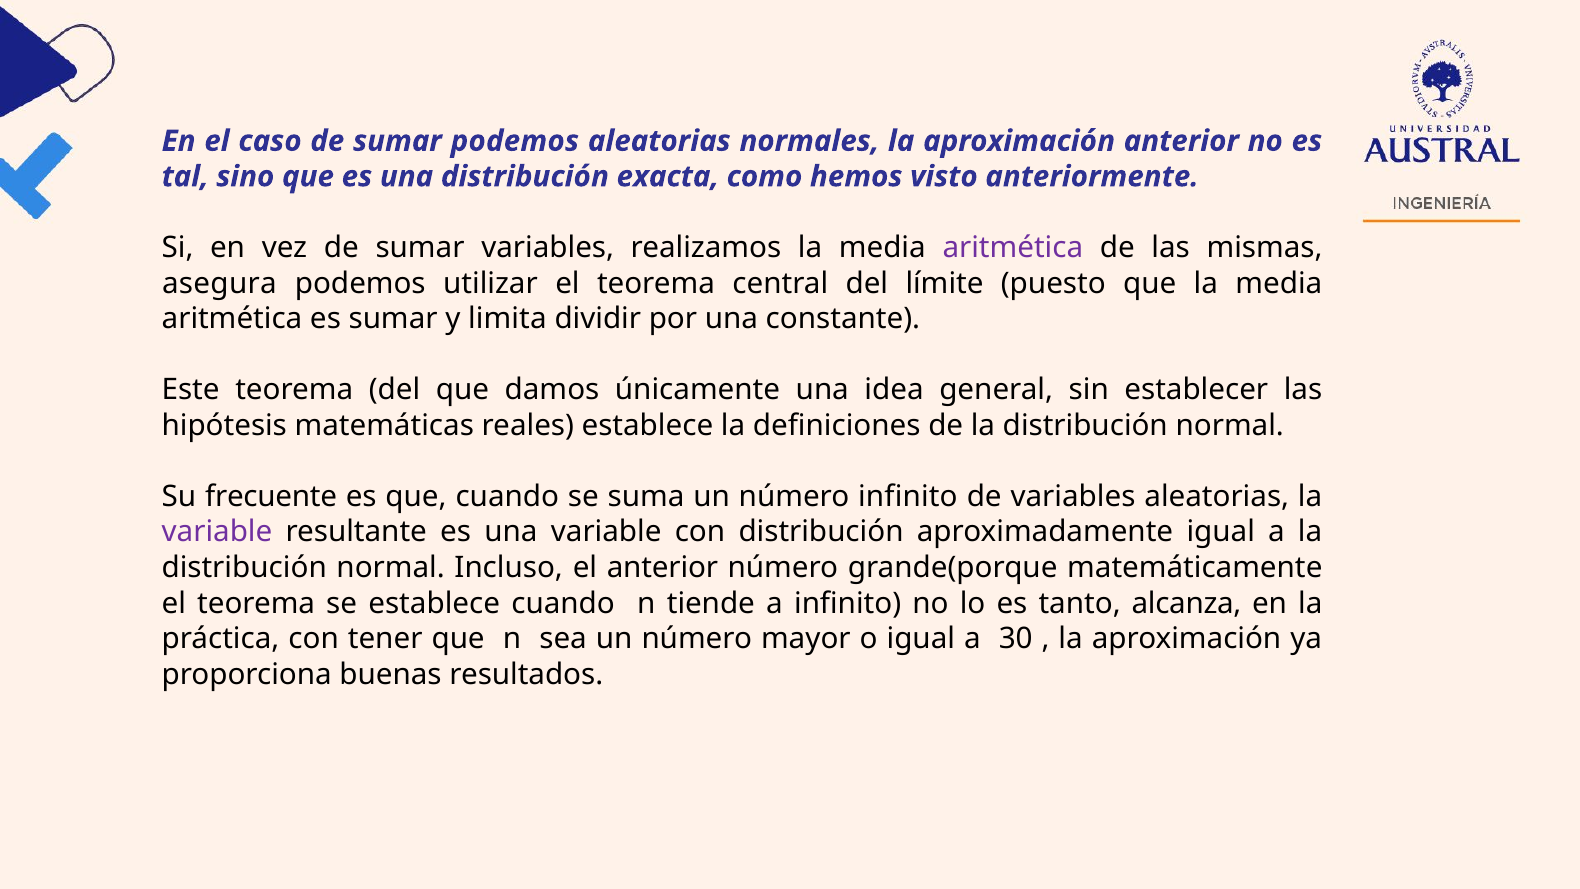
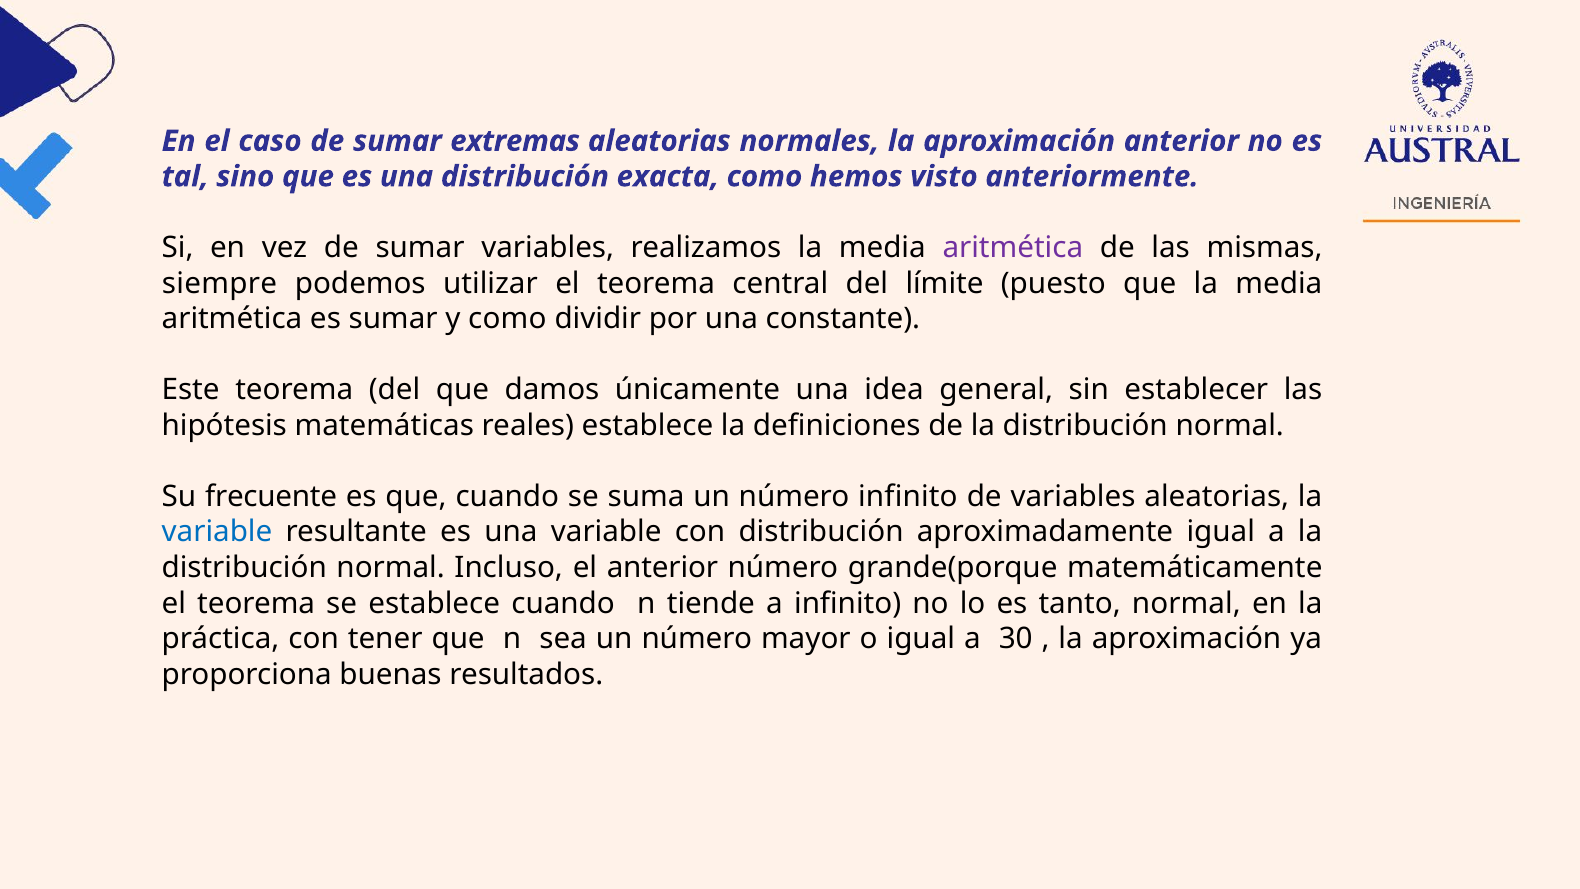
sumar podemos: podemos -> extremas (515, 141)
asegura: asegura -> siempre (219, 283)
y limita: limita -> como (507, 319)
variable colour: purple -> blue (217, 532)
tanto alcanza: alcanza -> normal (1186, 603)
